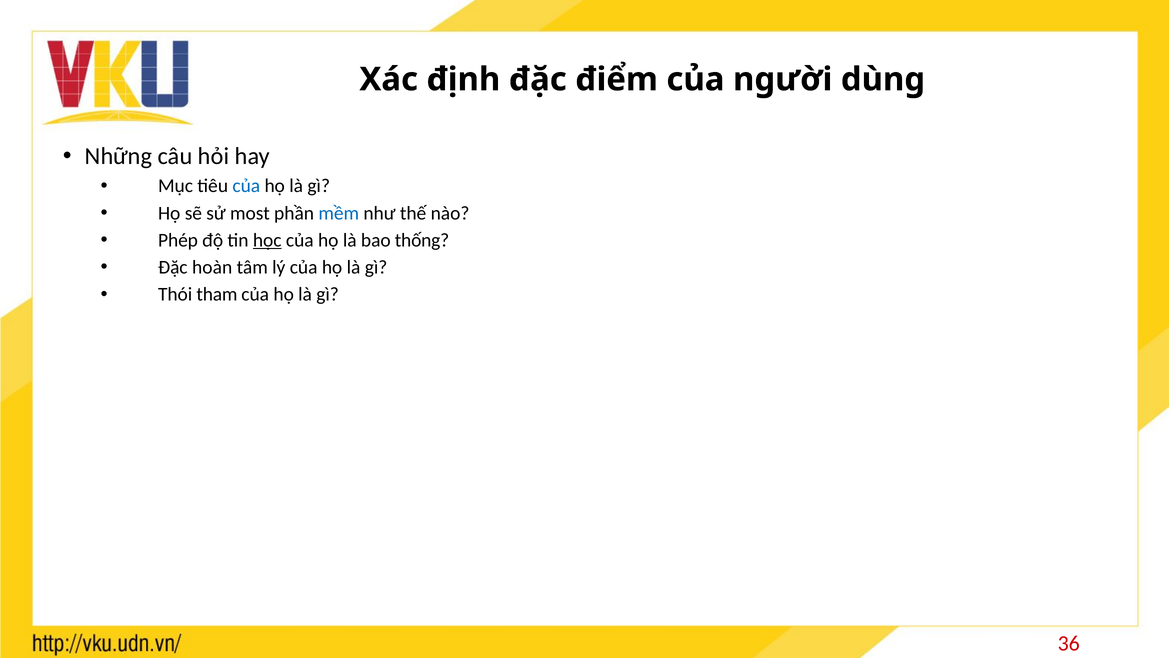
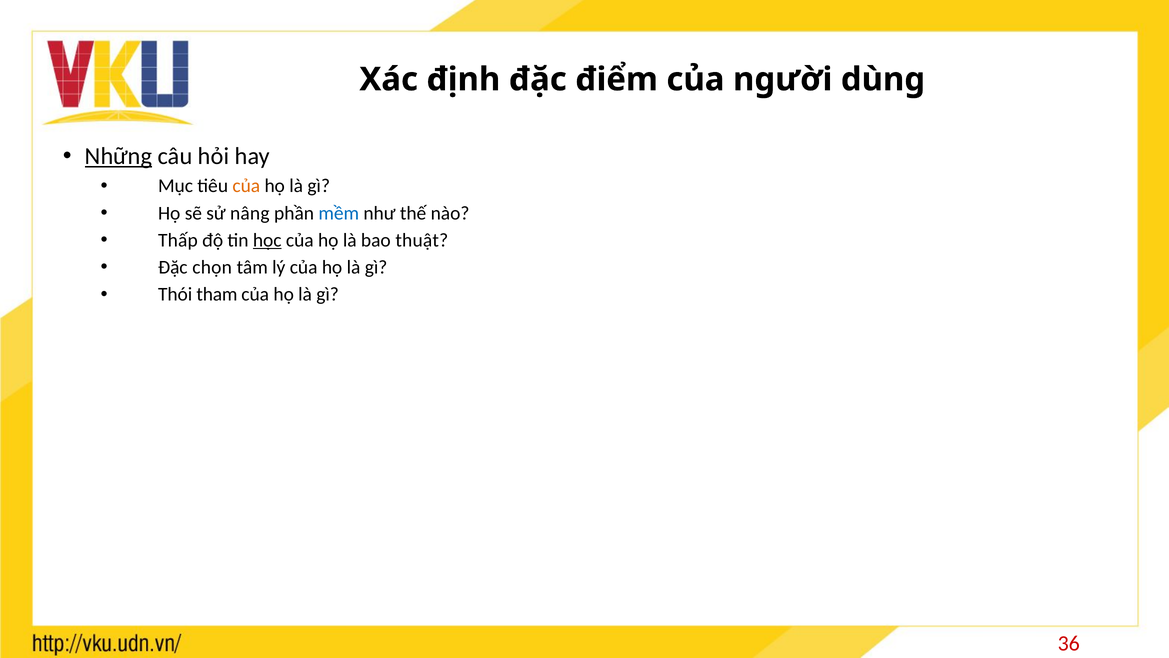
Những underline: none -> present (119, 156)
của colour: blue -> orange (246, 186)
most: most -> nâng (250, 213)
Phép: Phép -> Thấp (178, 240)
thống: thống -> thuật (422, 240)
hoàn: hoàn -> chọn (212, 267)
